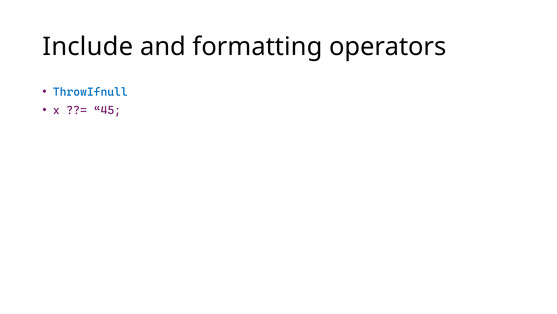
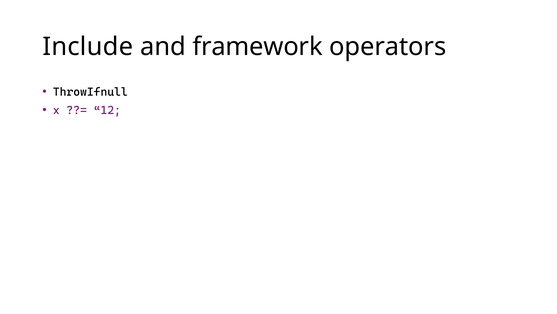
formatting: formatting -> framework (258, 47)
ThrowIfnull colour: blue -> black (90, 92)
45: 45 -> 12 (107, 110)
